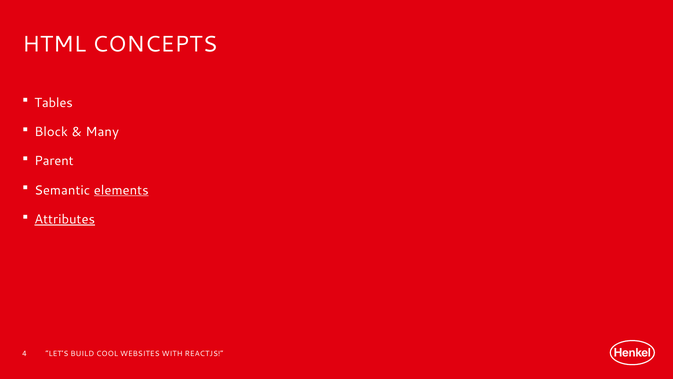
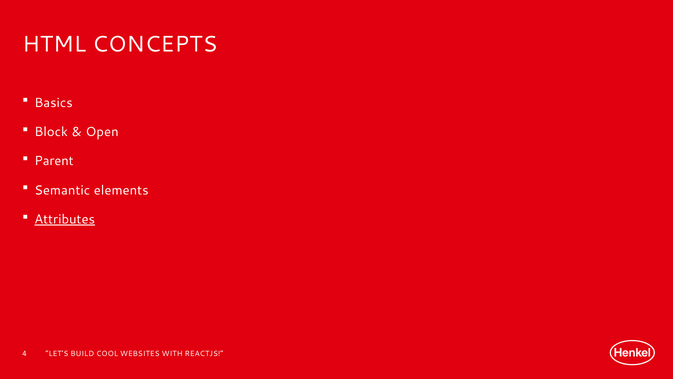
Tables: Tables -> Basics (54, 103)
Many: Many -> Open (102, 132)
elements underline: present -> none (121, 190)
